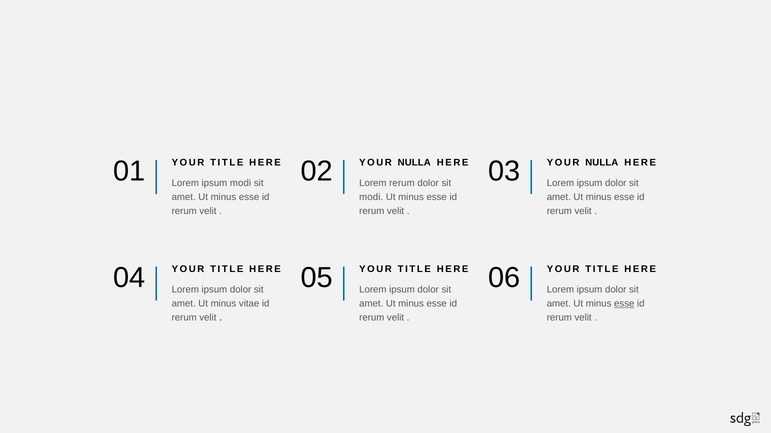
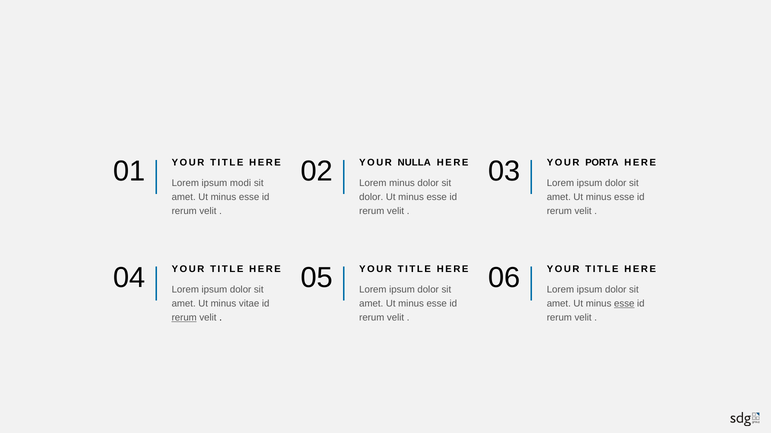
02 YOUR NULLA: NULLA -> PORTA (602, 163)
Lorem rerum: rerum -> minus (402, 184)
modi: modi -> dolor (371, 197)
rerum underline: none -> present (184, 318)
